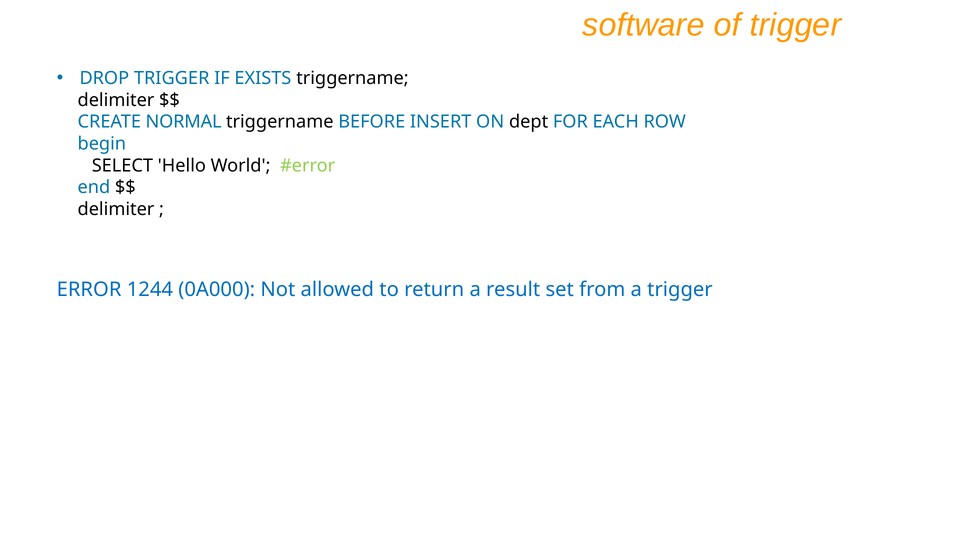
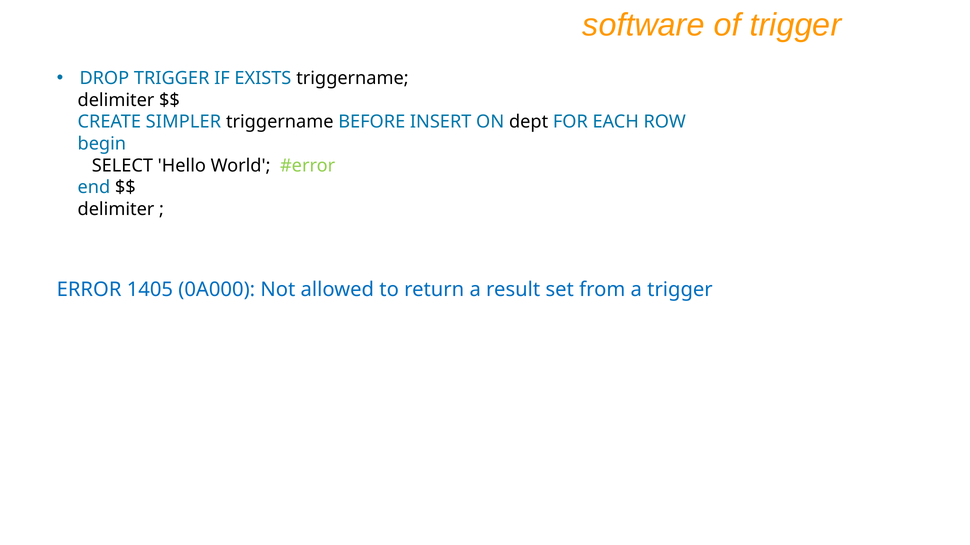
NORMAL: NORMAL -> SIMPLER (183, 122)
1244: 1244 -> 1405 (150, 290)
